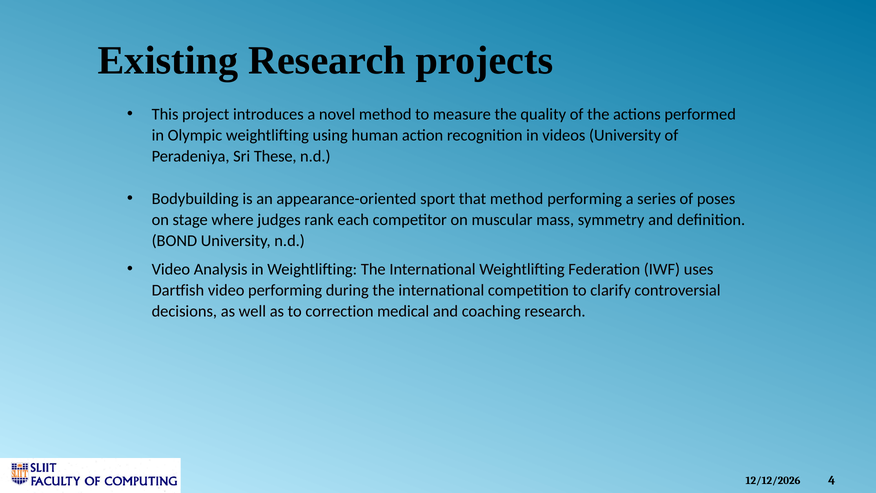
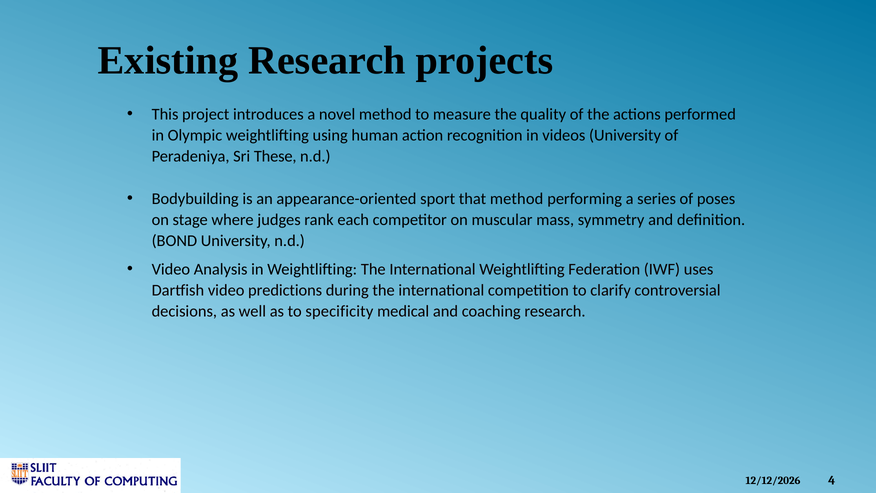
video performing: performing -> predictions (285, 290)
correction: correction -> specificity (339, 311)
